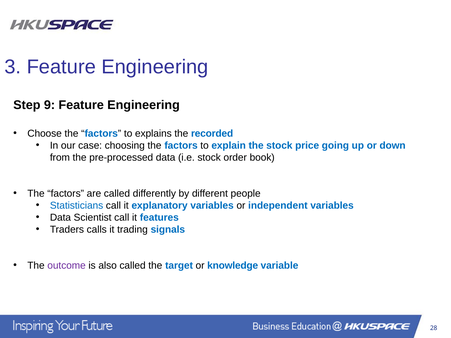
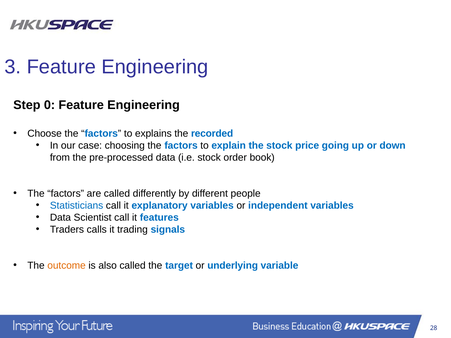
9: 9 -> 0 (50, 105)
outcome colour: purple -> orange (67, 266)
knowledge: knowledge -> underlying (233, 266)
